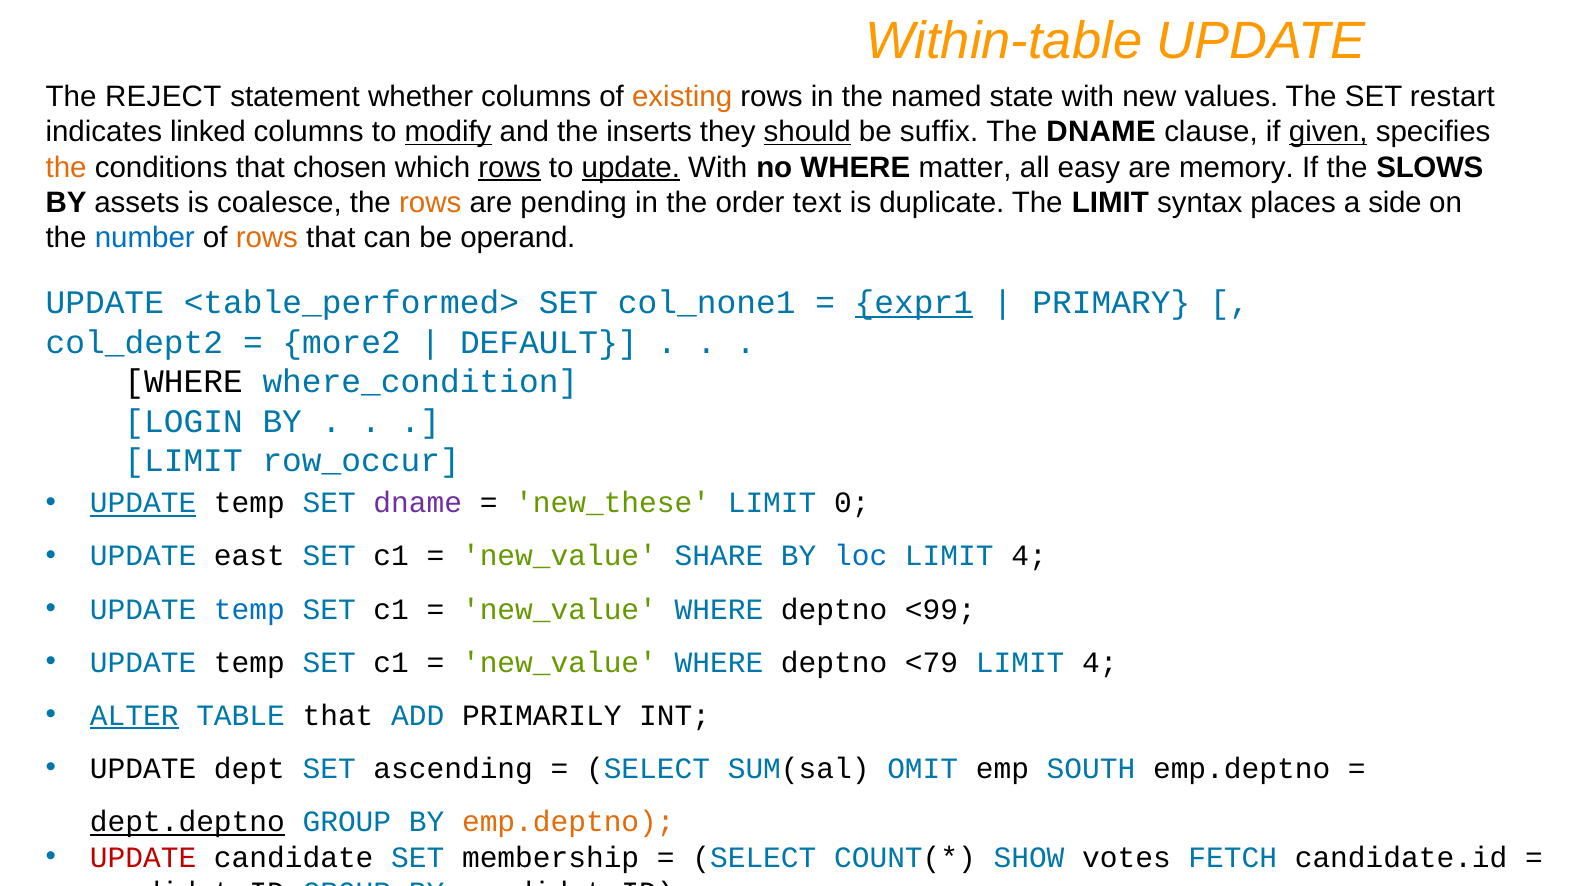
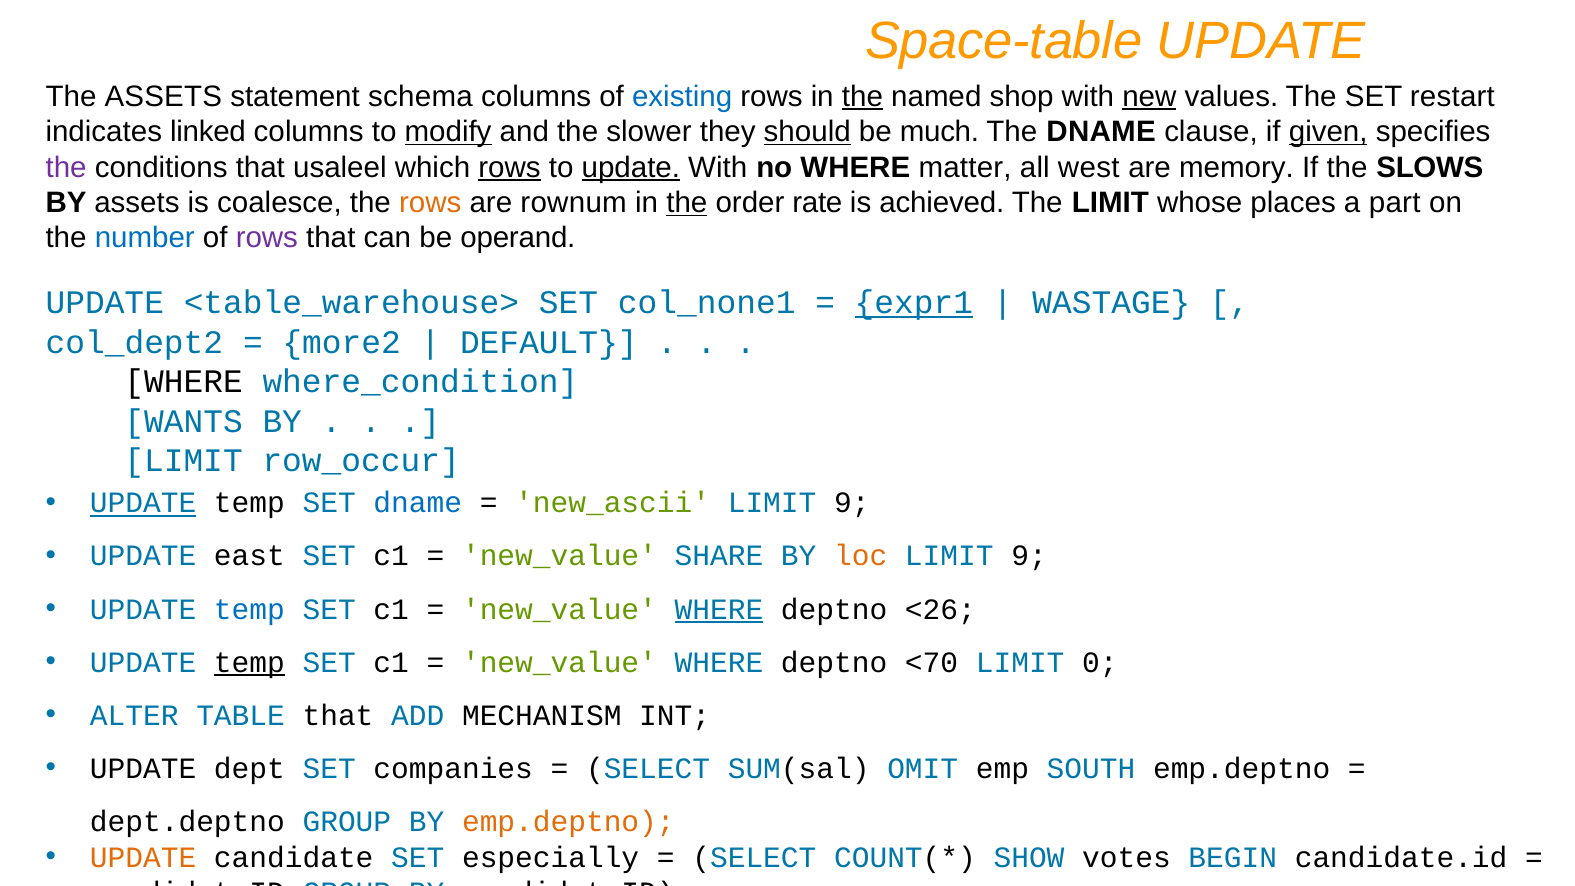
Within-table: Within-table -> Space-table (1004, 41)
The REJECT: REJECT -> ASSETS (163, 96)
whether: whether -> schema (420, 96)
existing colour: orange -> blue (682, 96)
the underline: none -> present (862, 96)
state: state -> shop (1022, 96)
new underline: none -> present (1149, 96)
inserts: inserts -> slower (649, 132)
suffix: suffix -> much (939, 132)
the colour: orange -> purple (66, 167)
chosen: chosen -> usaleel (340, 167)
easy: easy -> west (1089, 167)
pending: pending -> rownum (574, 203)
the underline: none -> present (687, 203)
text: text -> rate (817, 203)
duplicate: duplicate -> achieved (942, 203)
syntax: syntax -> whose (1200, 203)
side: side -> part (1395, 203)
rows colour: orange -> purple (267, 238)
<table_performed>: <table_performed> -> <table_warehouse> (351, 303)
PRIMARY: PRIMARY -> WASTAGE (1111, 303)
LOGIN: LOGIN -> WANTS (184, 421)
dname colour: purple -> blue (418, 503)
new_these: new_these -> new_ascii (613, 503)
0: 0 -> 9 (852, 503)
loc colour: blue -> orange (861, 556)
4: 4 -> 9 (1029, 556)
WHERE underline: none -> present (719, 609)
<99: <99 -> <26 (940, 609)
temp underline: none -> present (249, 662)
<79: <79 -> <70 (932, 662)
4: 4 -> 0 (1100, 662)
ALTER underline: present -> none (134, 716)
PRIMARILY: PRIMARILY -> MECHANISM (542, 716)
ascending: ascending -> companies (453, 769)
dept.deptno underline: present -> none (187, 822)
UPDATE colour: red -> orange (143, 857)
membership: membership -> especially (551, 857)
FETCH: FETCH -> BEGIN (1233, 857)
